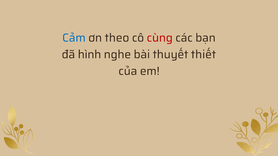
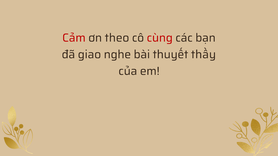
Cảm colour: blue -> red (74, 38)
hình: hình -> giao (89, 55)
thiết: thiết -> thầy (203, 55)
